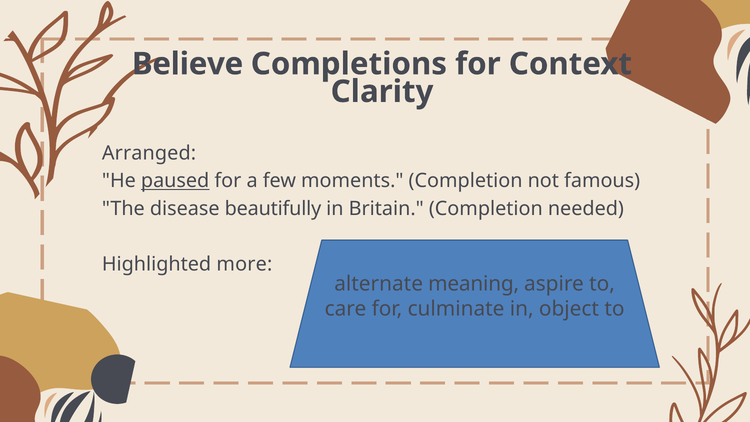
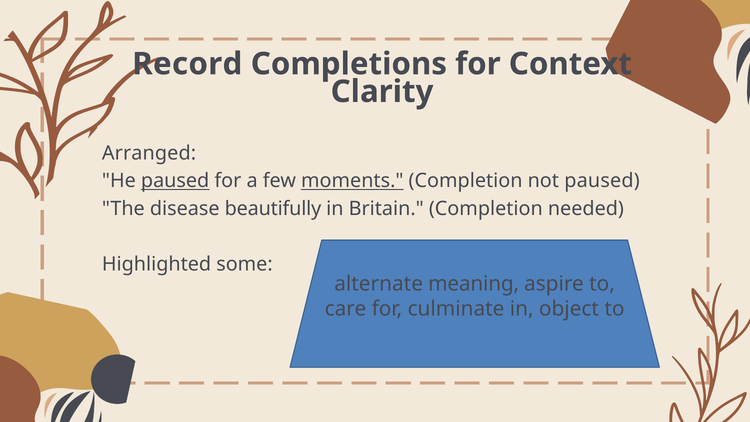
Believe: Believe -> Record (187, 64)
moments underline: none -> present (352, 181)
not famous: famous -> paused (602, 181)
more: more -> some (244, 264)
